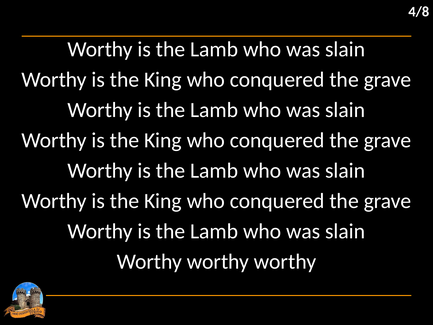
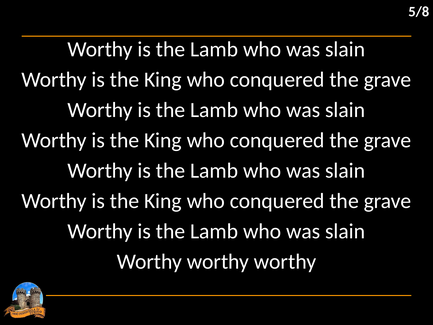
4/8: 4/8 -> 5/8 (419, 12)
